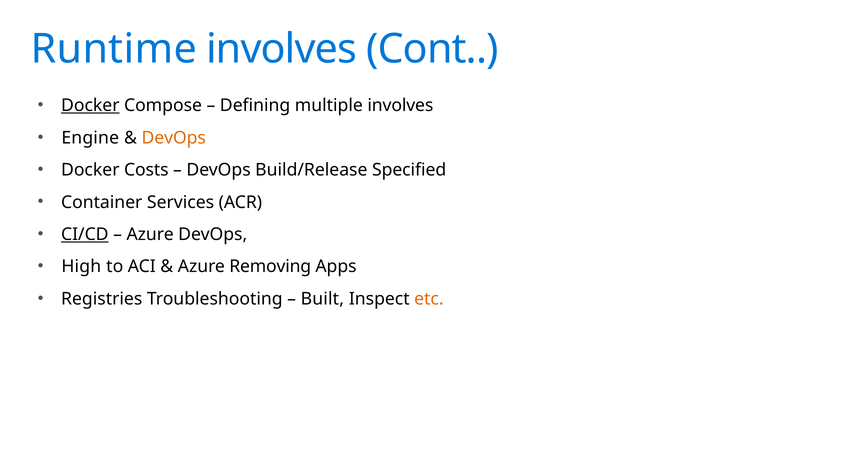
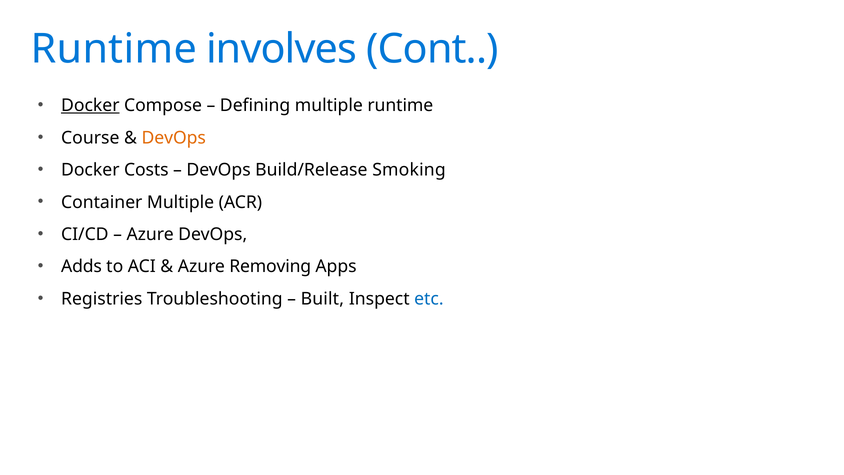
multiple involves: involves -> runtime (400, 106)
Engine: Engine -> Course (90, 138)
Specified: Specified -> Smoking (409, 170)
Container Services: Services -> Multiple (181, 202)
CI/CD underline: present -> none (85, 234)
High: High -> Adds (81, 266)
etc colour: orange -> blue (429, 299)
